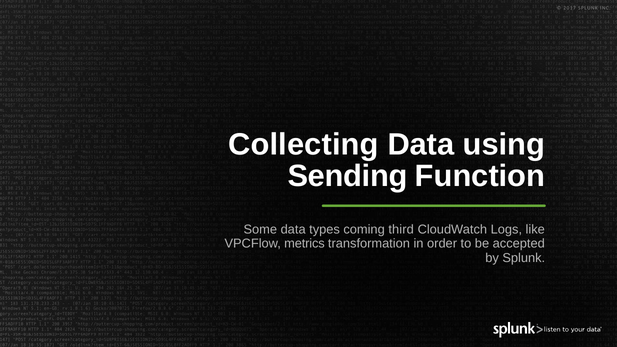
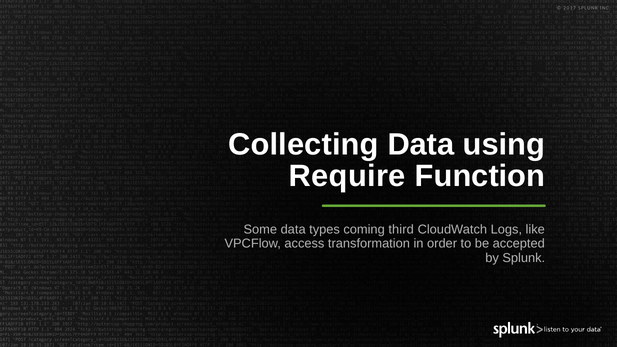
Sending: Sending -> Require (347, 176)
metrics: metrics -> access (304, 244)
